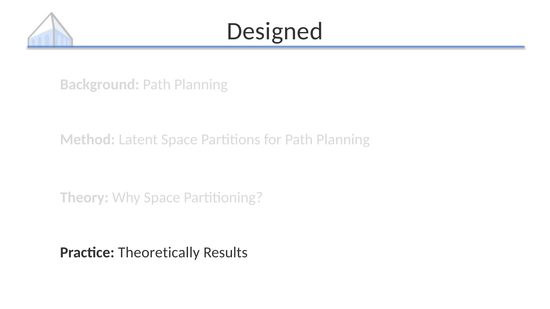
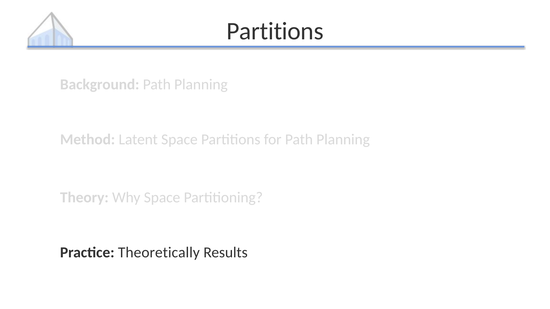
Designed: Designed -> Partitions (275, 31)
